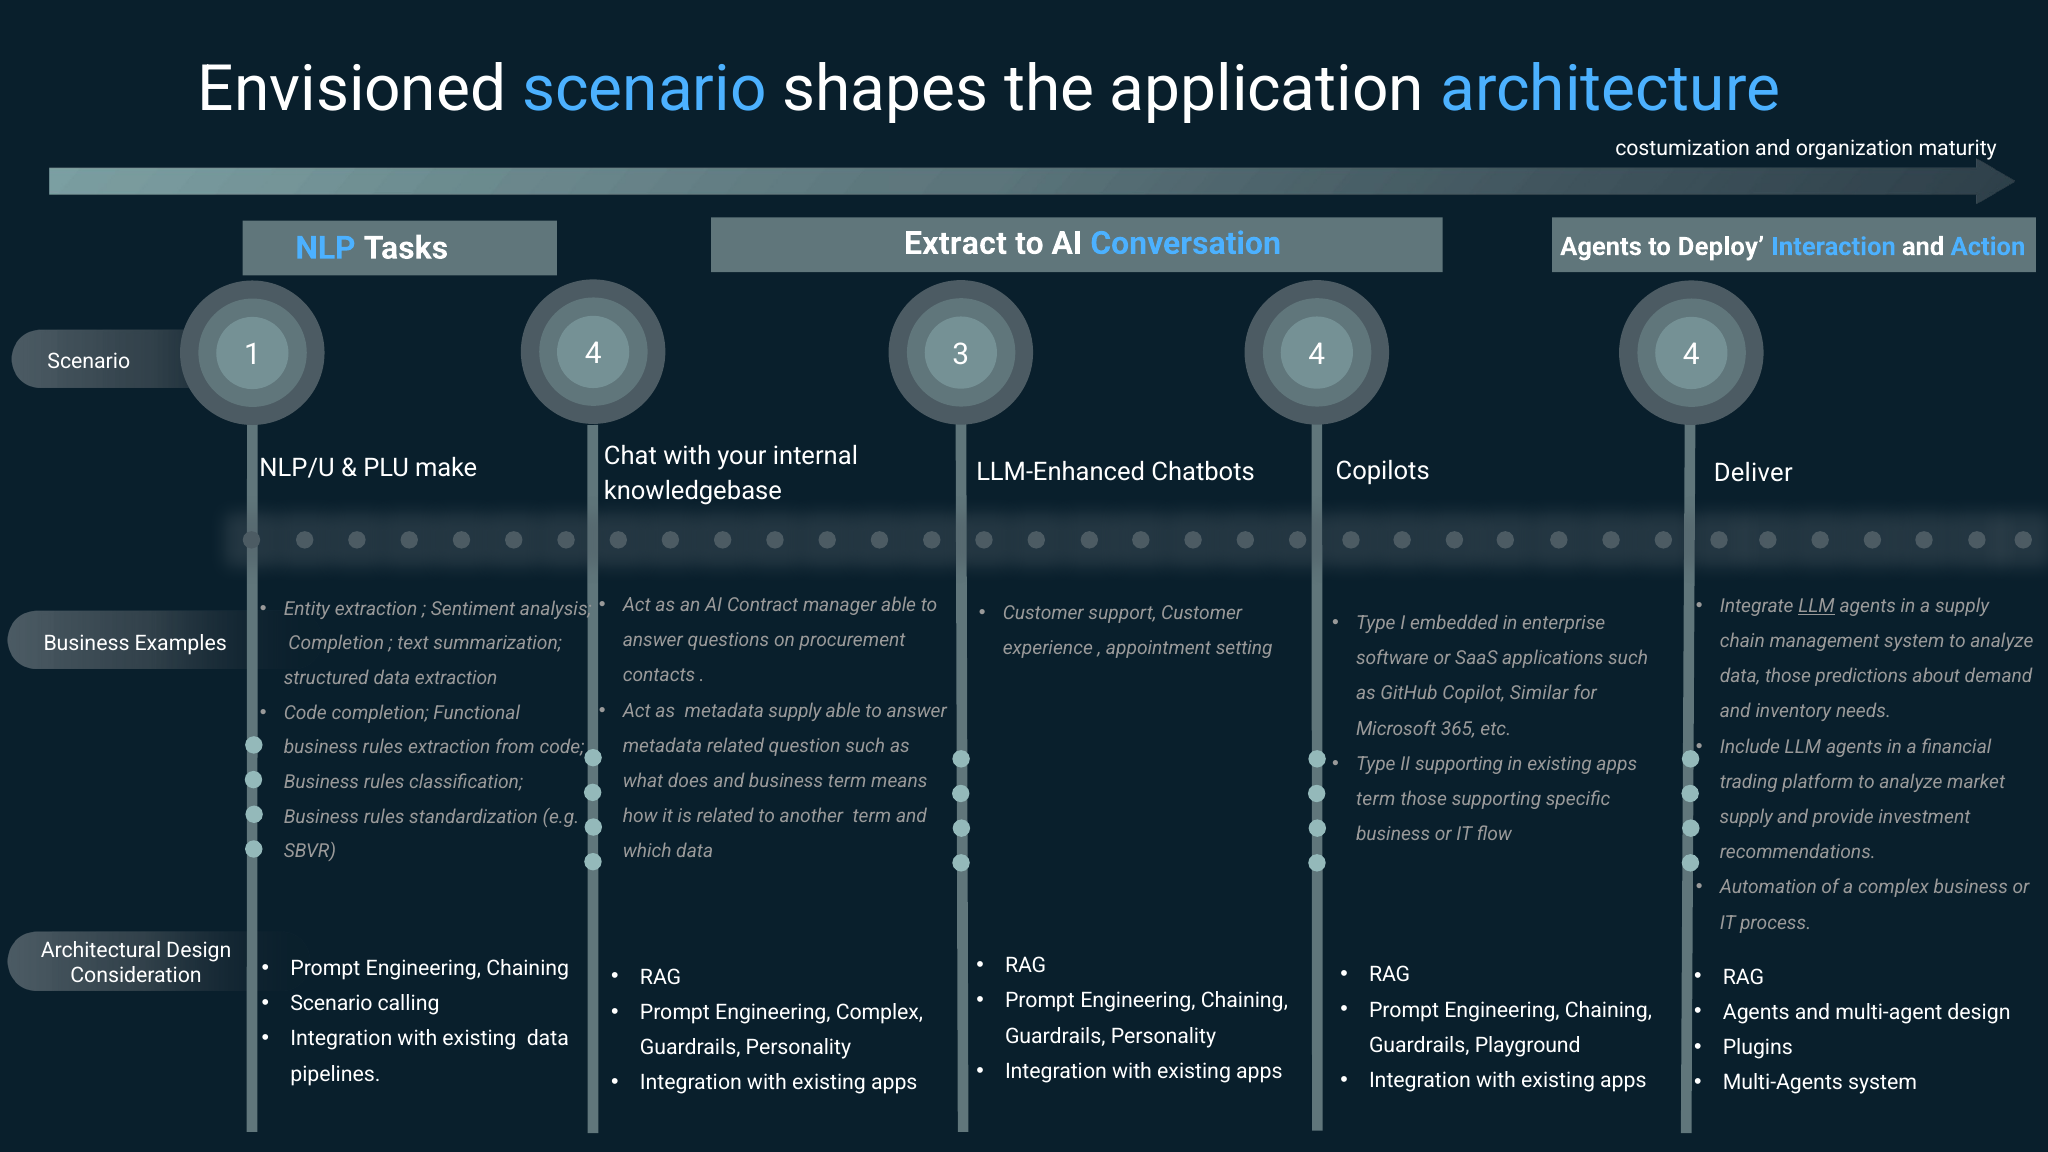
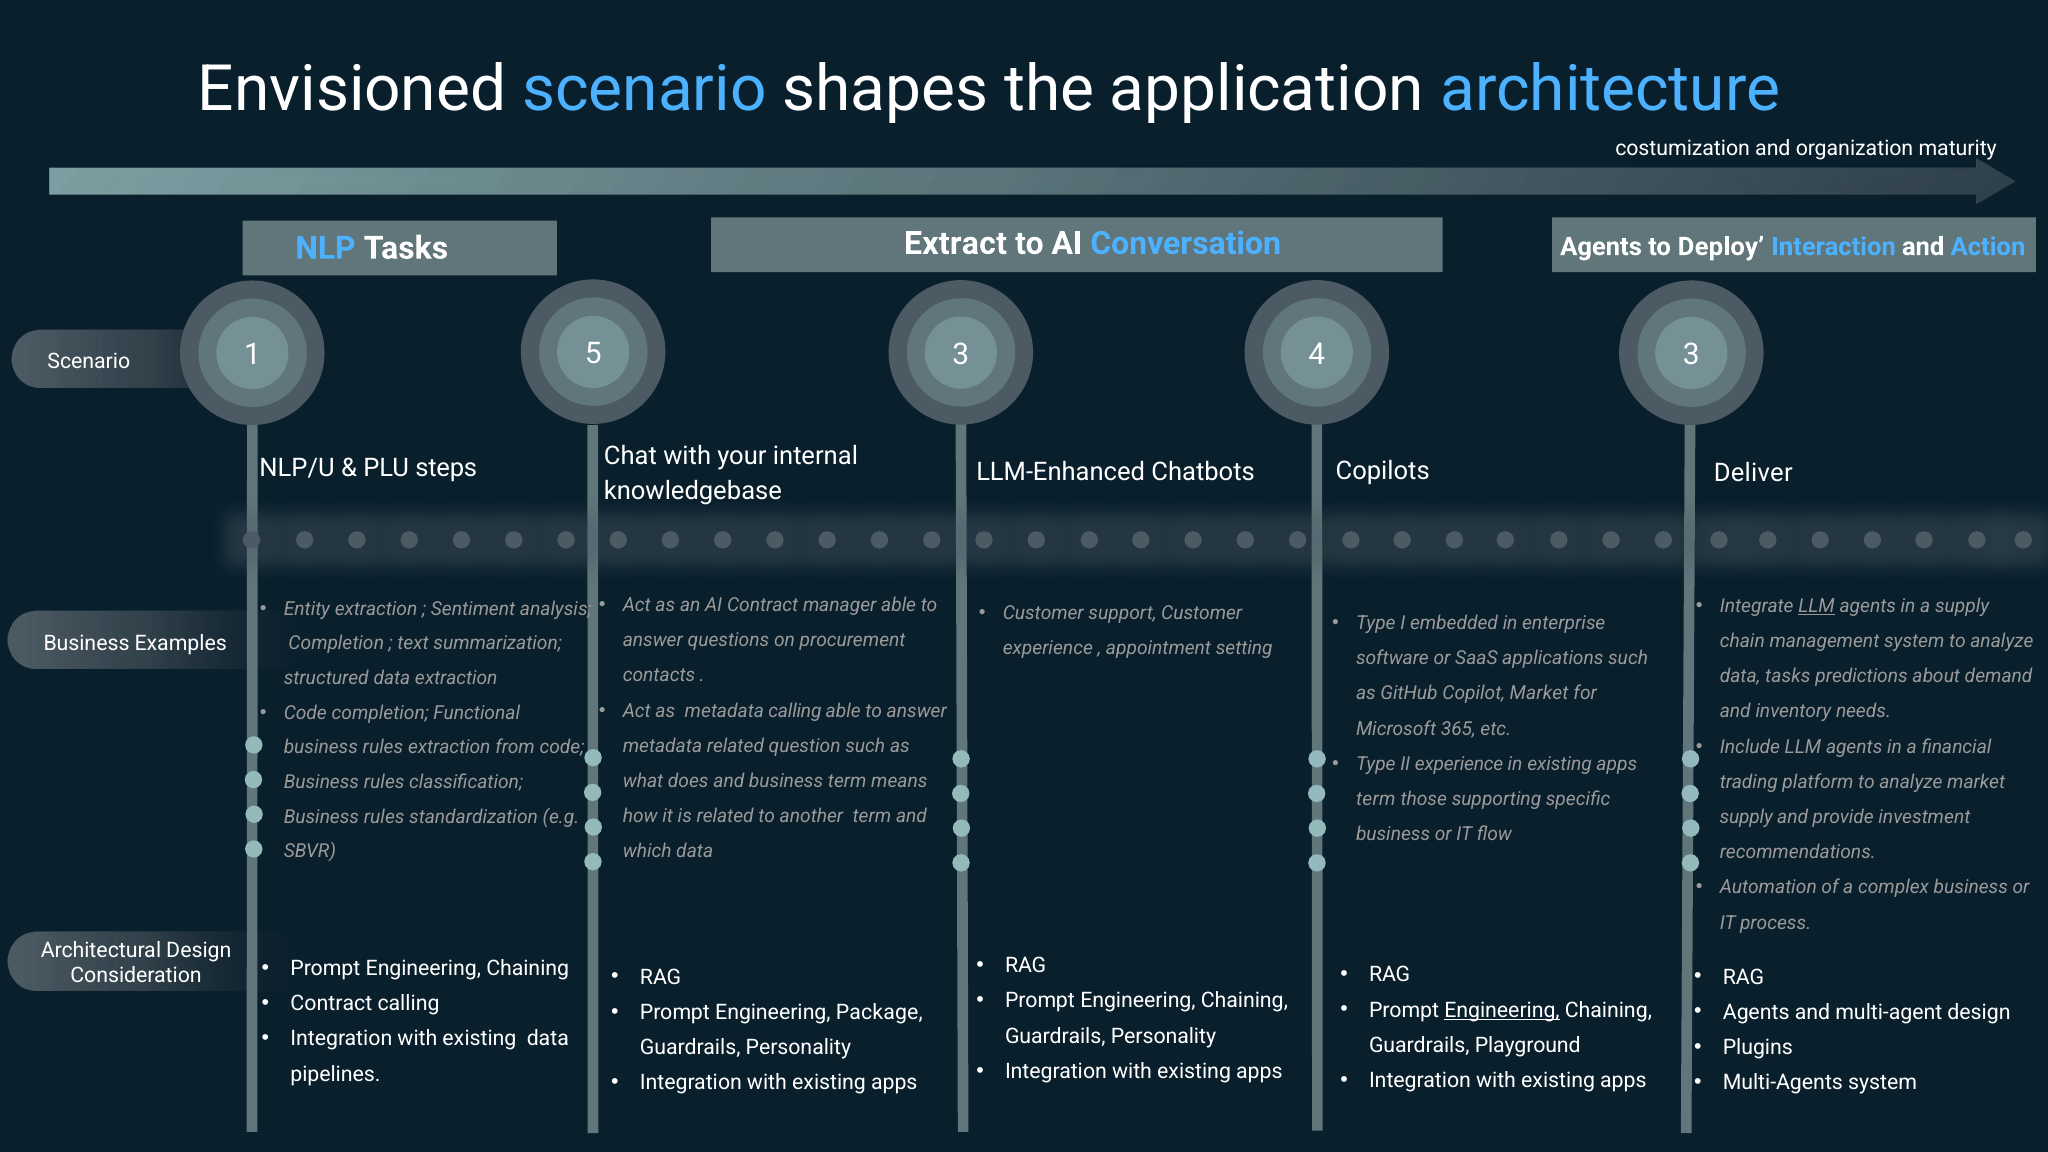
1 4: 4 -> 5 (593, 354)
4 4: 4 -> 3 (1691, 355)
make: make -> steps (446, 468)
data those: those -> tasks (1788, 676)
Copilot Similar: Similar -> Market (1539, 694)
metadata supply: supply -> calling (795, 711)
II supporting: supporting -> experience (1459, 764)
Scenario: Scenario -> Contract (331, 1004)
Engineering underline: none -> present (1502, 1010)
Engineering Complex: Complex -> Package (879, 1012)
